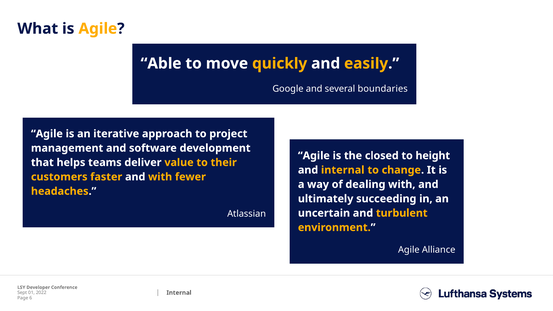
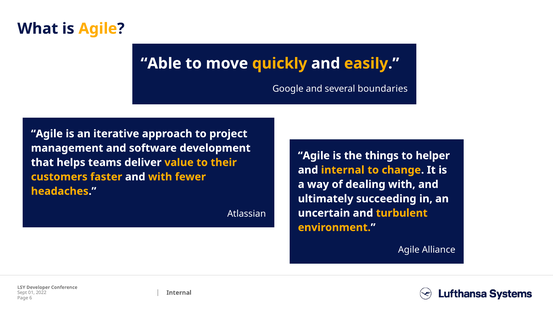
closed: closed -> things (382, 156)
height: height -> helper (433, 156)
